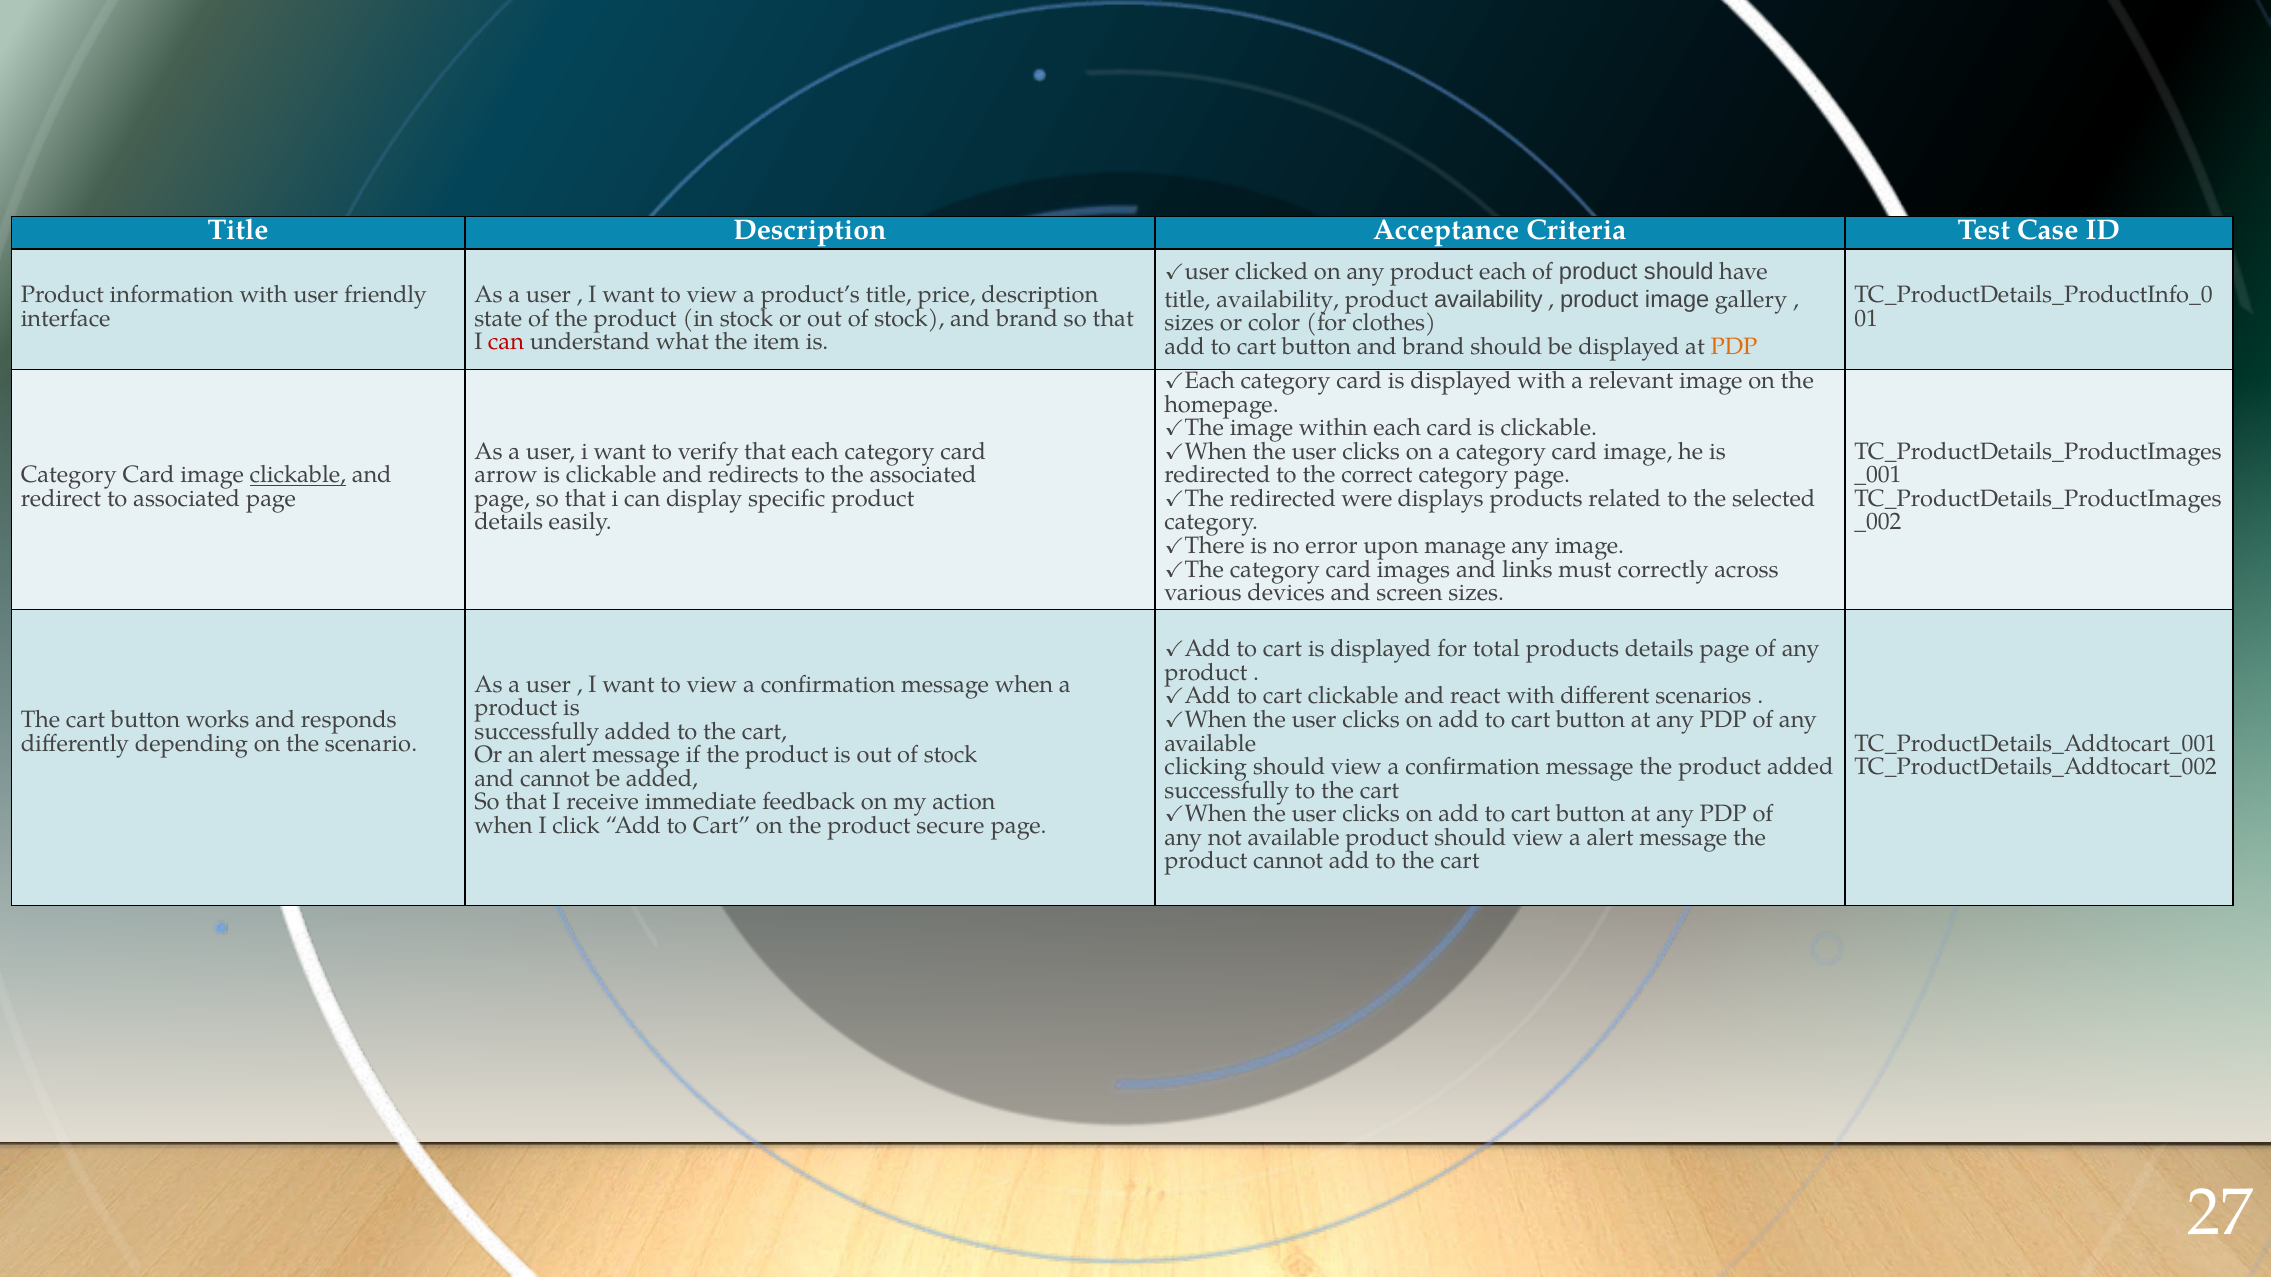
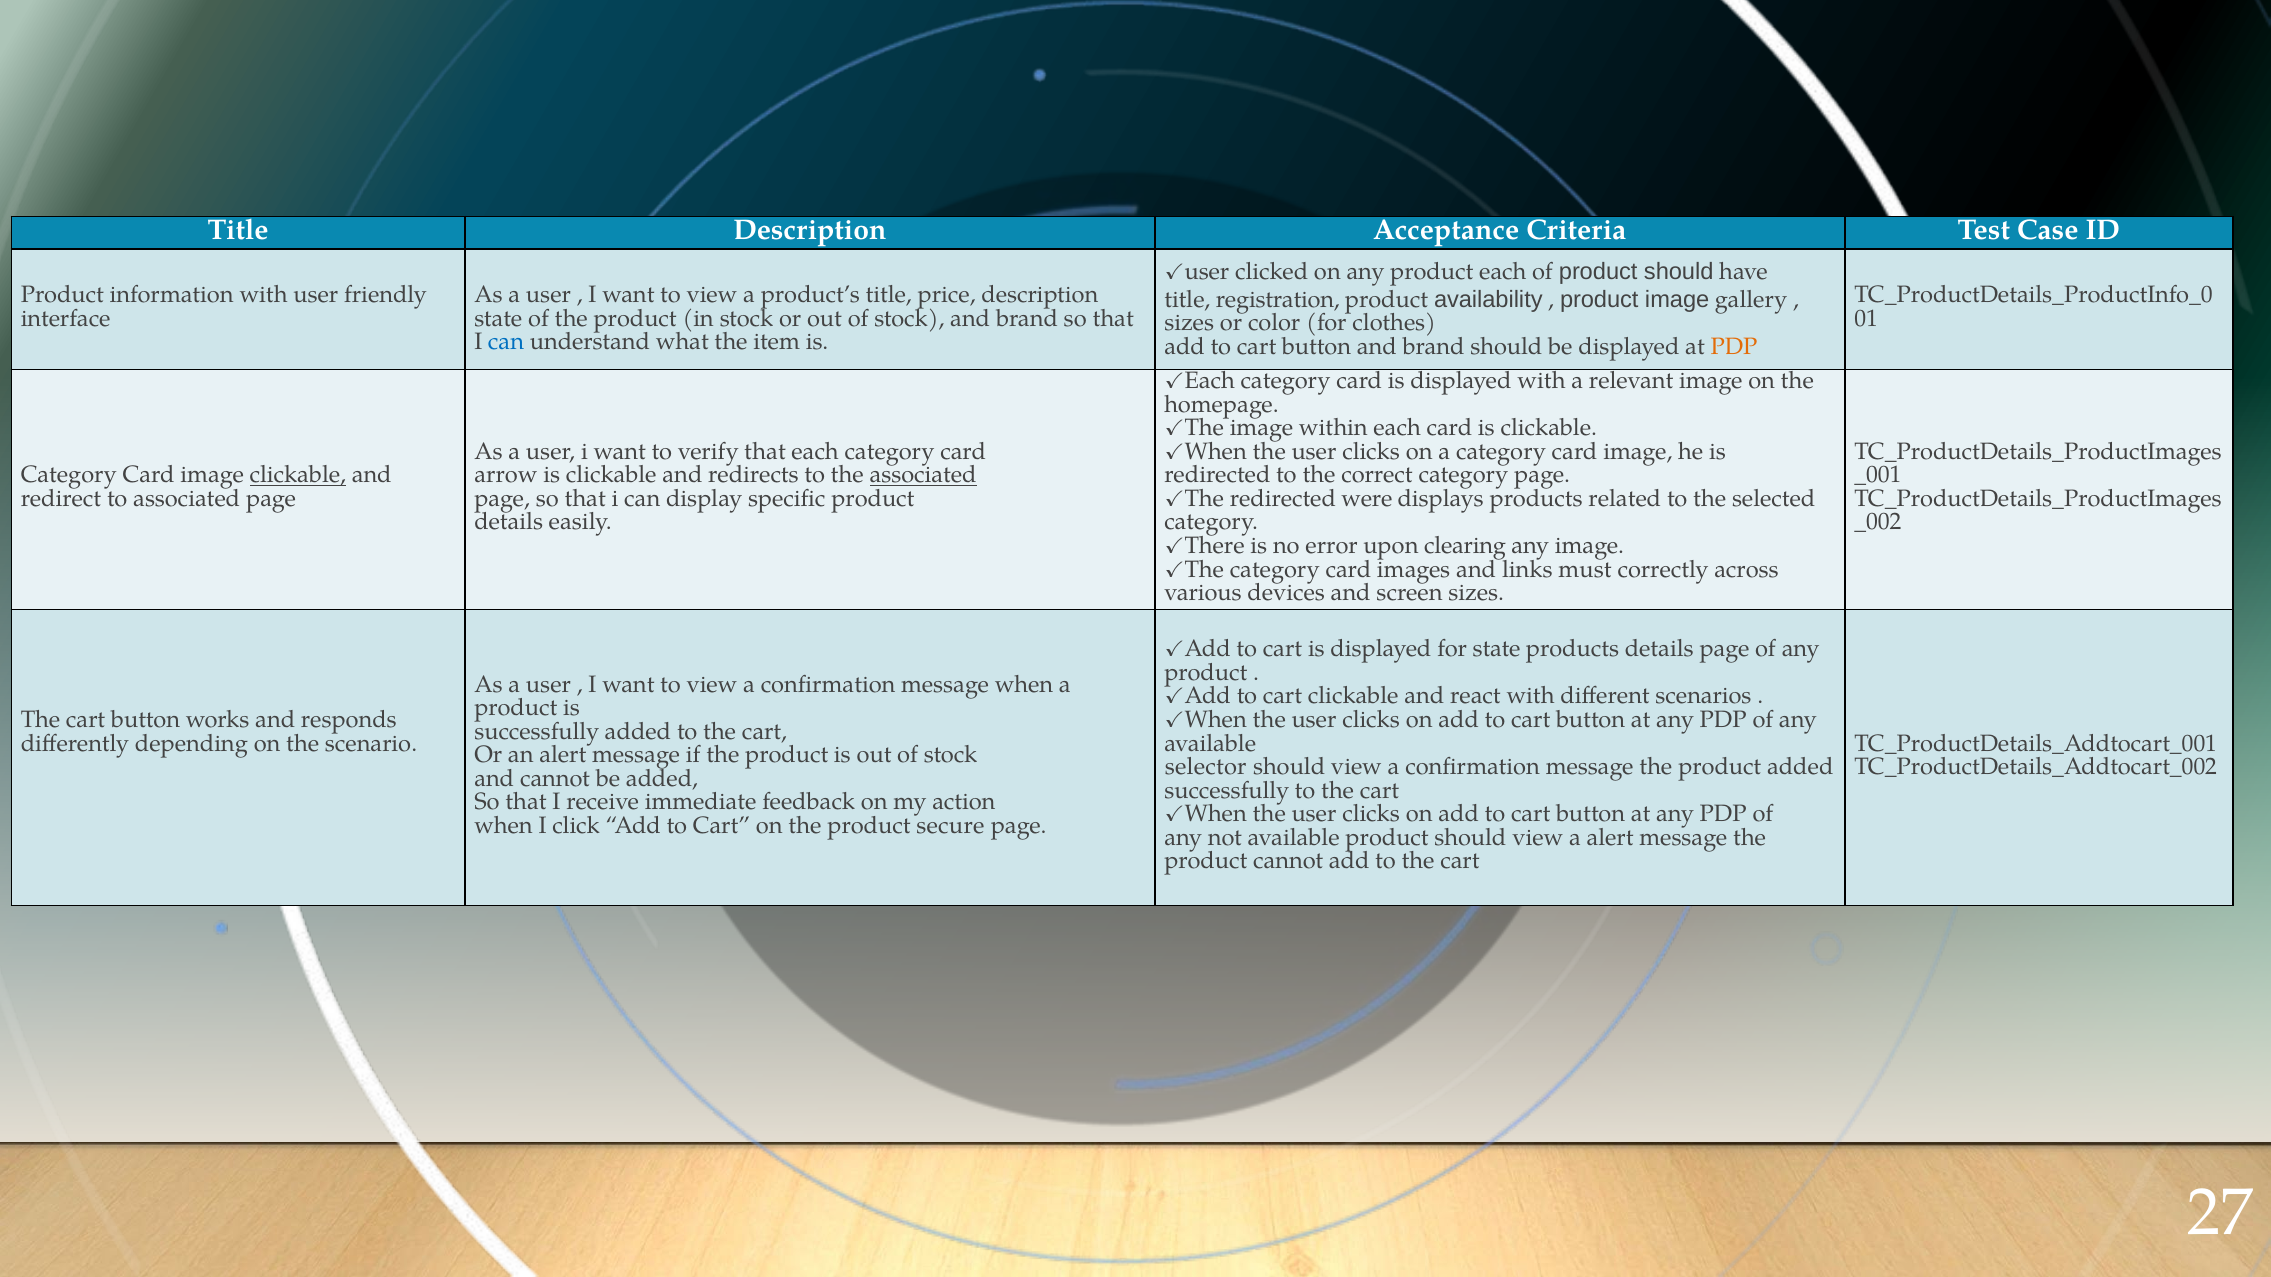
title availability: availability -> registration (1278, 299)
can colour: red -> blue (506, 342)
associated underline: none -> present (923, 475)
manage: manage -> clearing (1465, 546)
for total: total -> state (1497, 649)
clicking: clicking -> selector (1206, 767)
